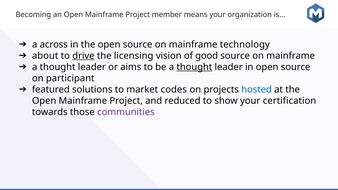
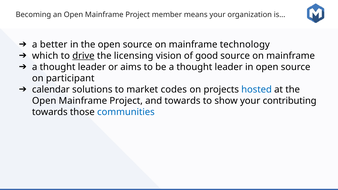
across: across -> better (54, 45)
about: about -> which (45, 56)
thought underline: present -> none (194, 67)
featured: featured -> calendar (51, 90)
and reduced: reduced -> towards (182, 101)
certification: certification -> contributing (290, 101)
communities colour: purple -> blue (126, 112)
